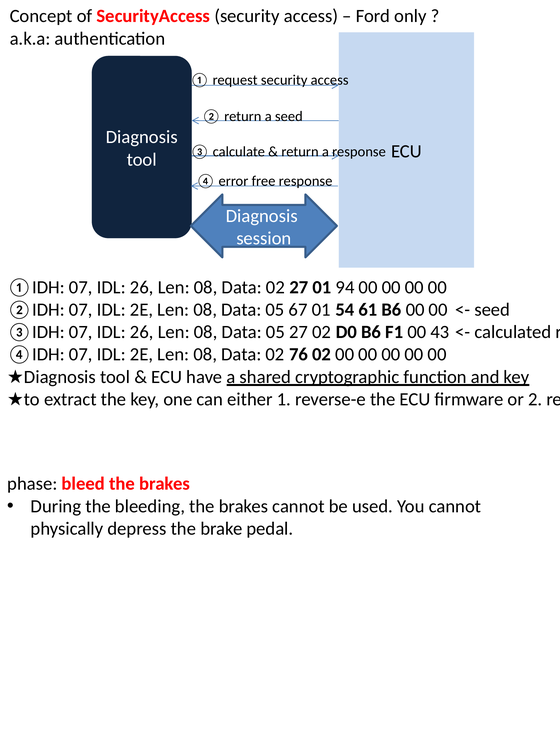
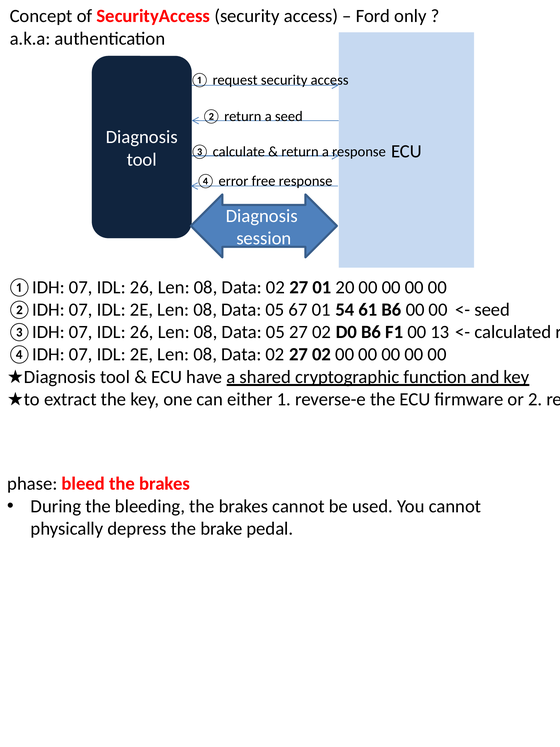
94: 94 -> 20 (345, 287)
43: 43 -> 13 (440, 332)
76: 76 -> 27 (298, 354)
